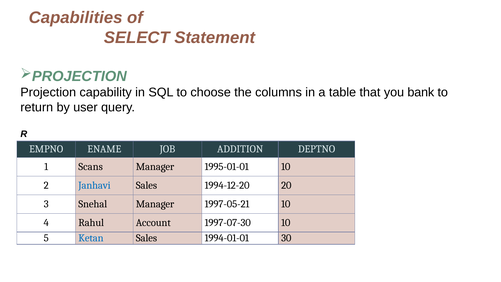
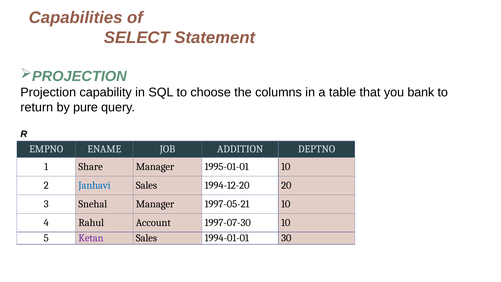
user: user -> pure (86, 107)
Scans: Scans -> Share (91, 167)
Ketan colour: blue -> purple (91, 238)
